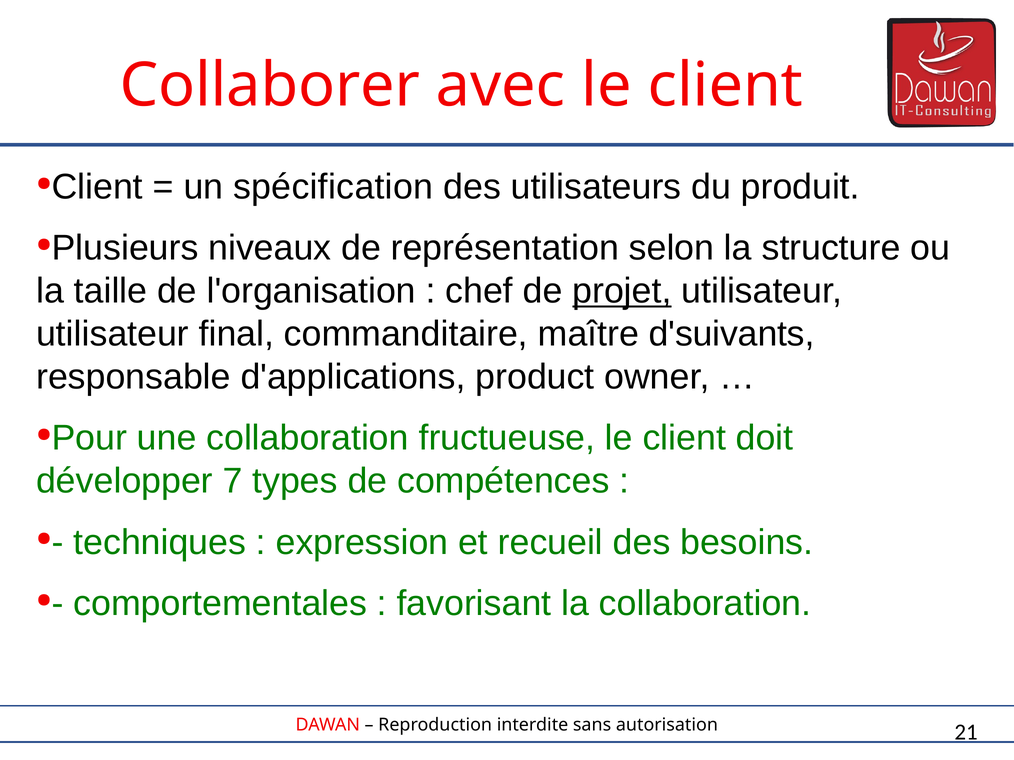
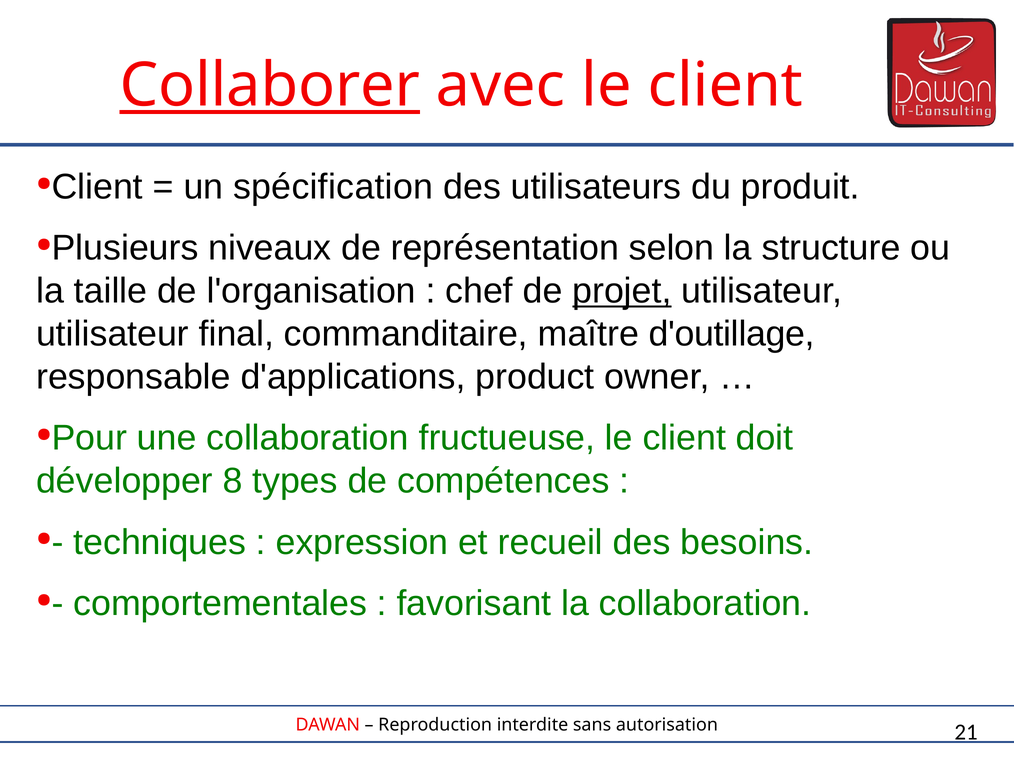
Collaborer underline: none -> present (270, 86)
d'suivants: d'suivants -> d'outillage (732, 334)
7: 7 -> 8 (233, 481)
